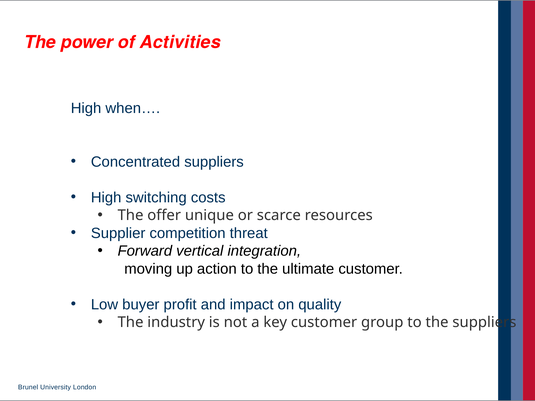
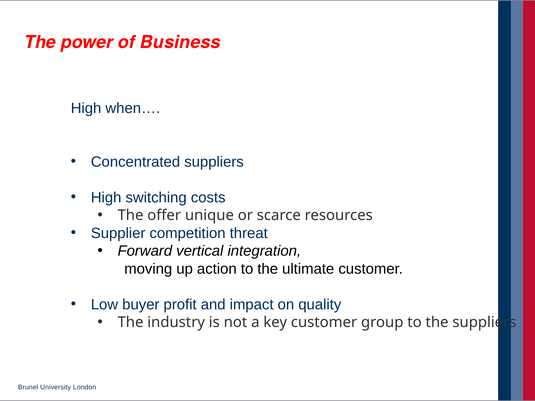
Activities: Activities -> Business (180, 42)
